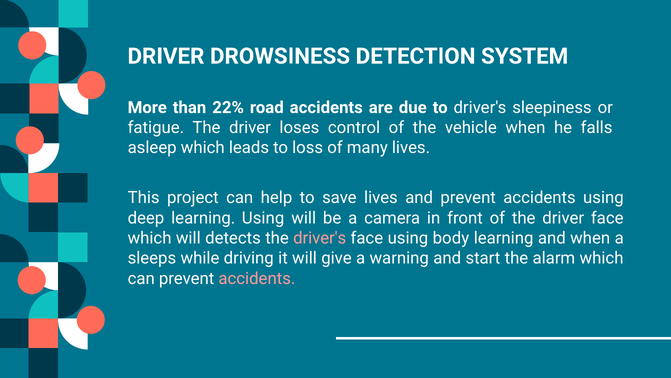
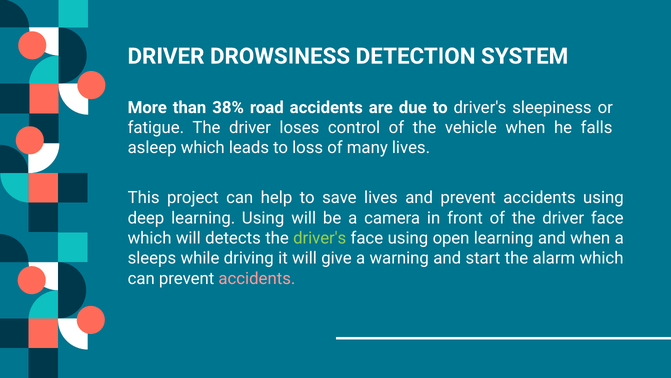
22%: 22% -> 38% (228, 107)
driver's colour: pink -> light green (320, 238)
body: body -> open (451, 238)
